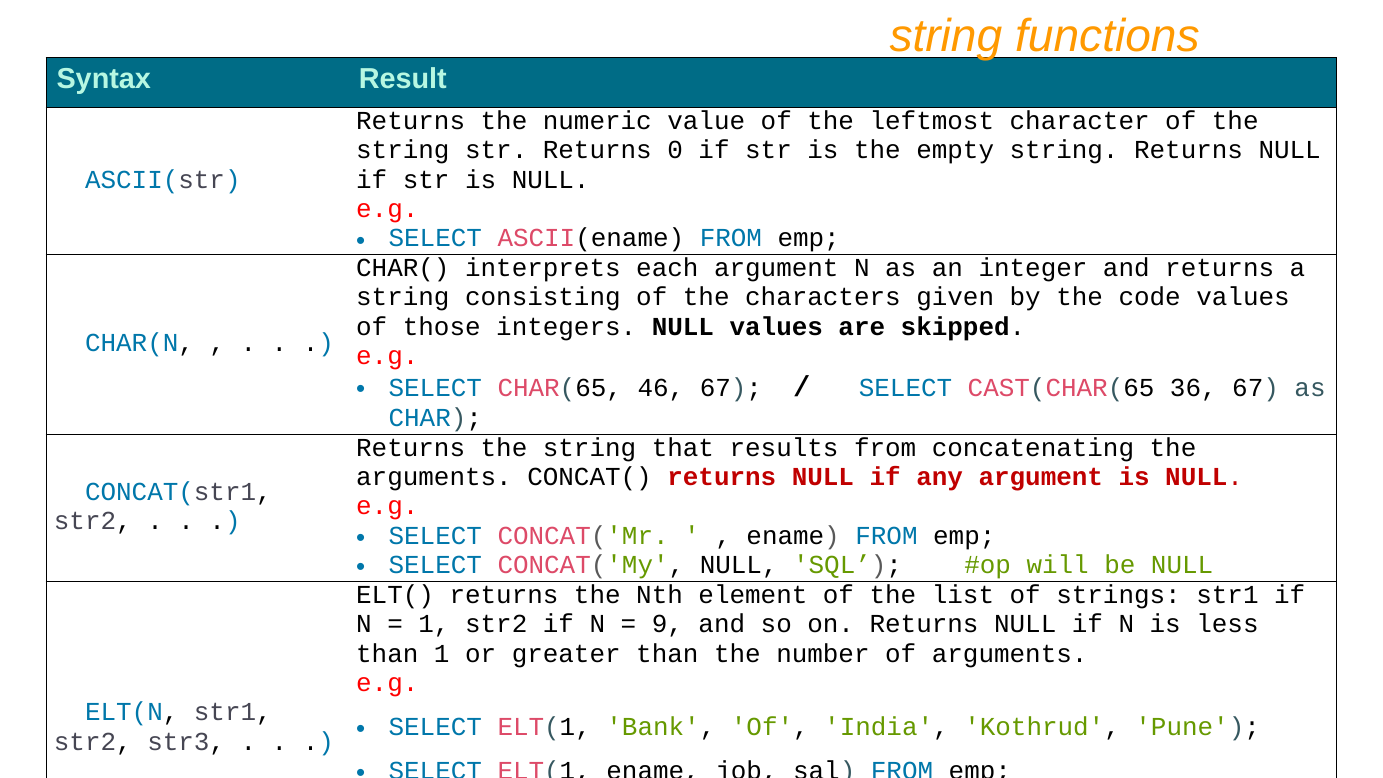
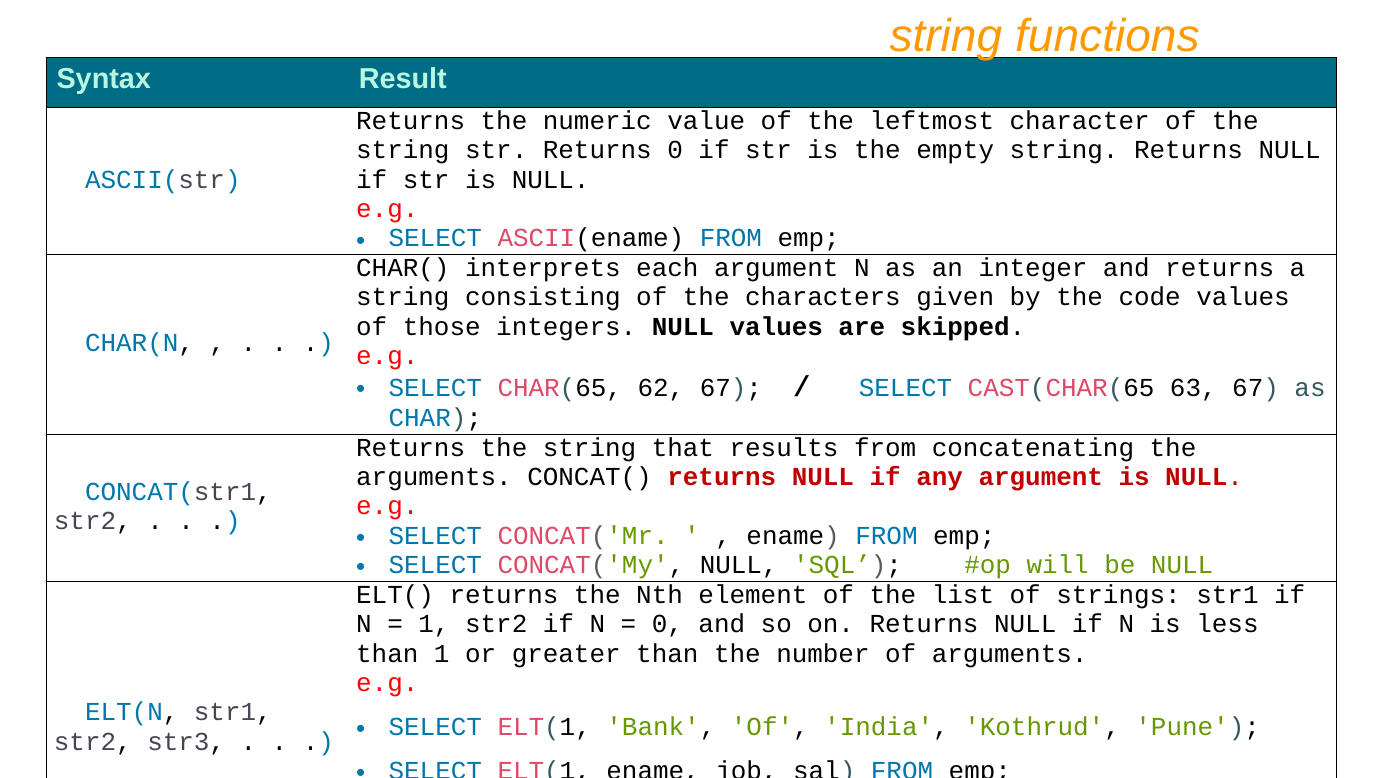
46: 46 -> 62 (661, 388)
36: 36 -> 63 (1193, 388)
9: 9 -> 0 (667, 624)
